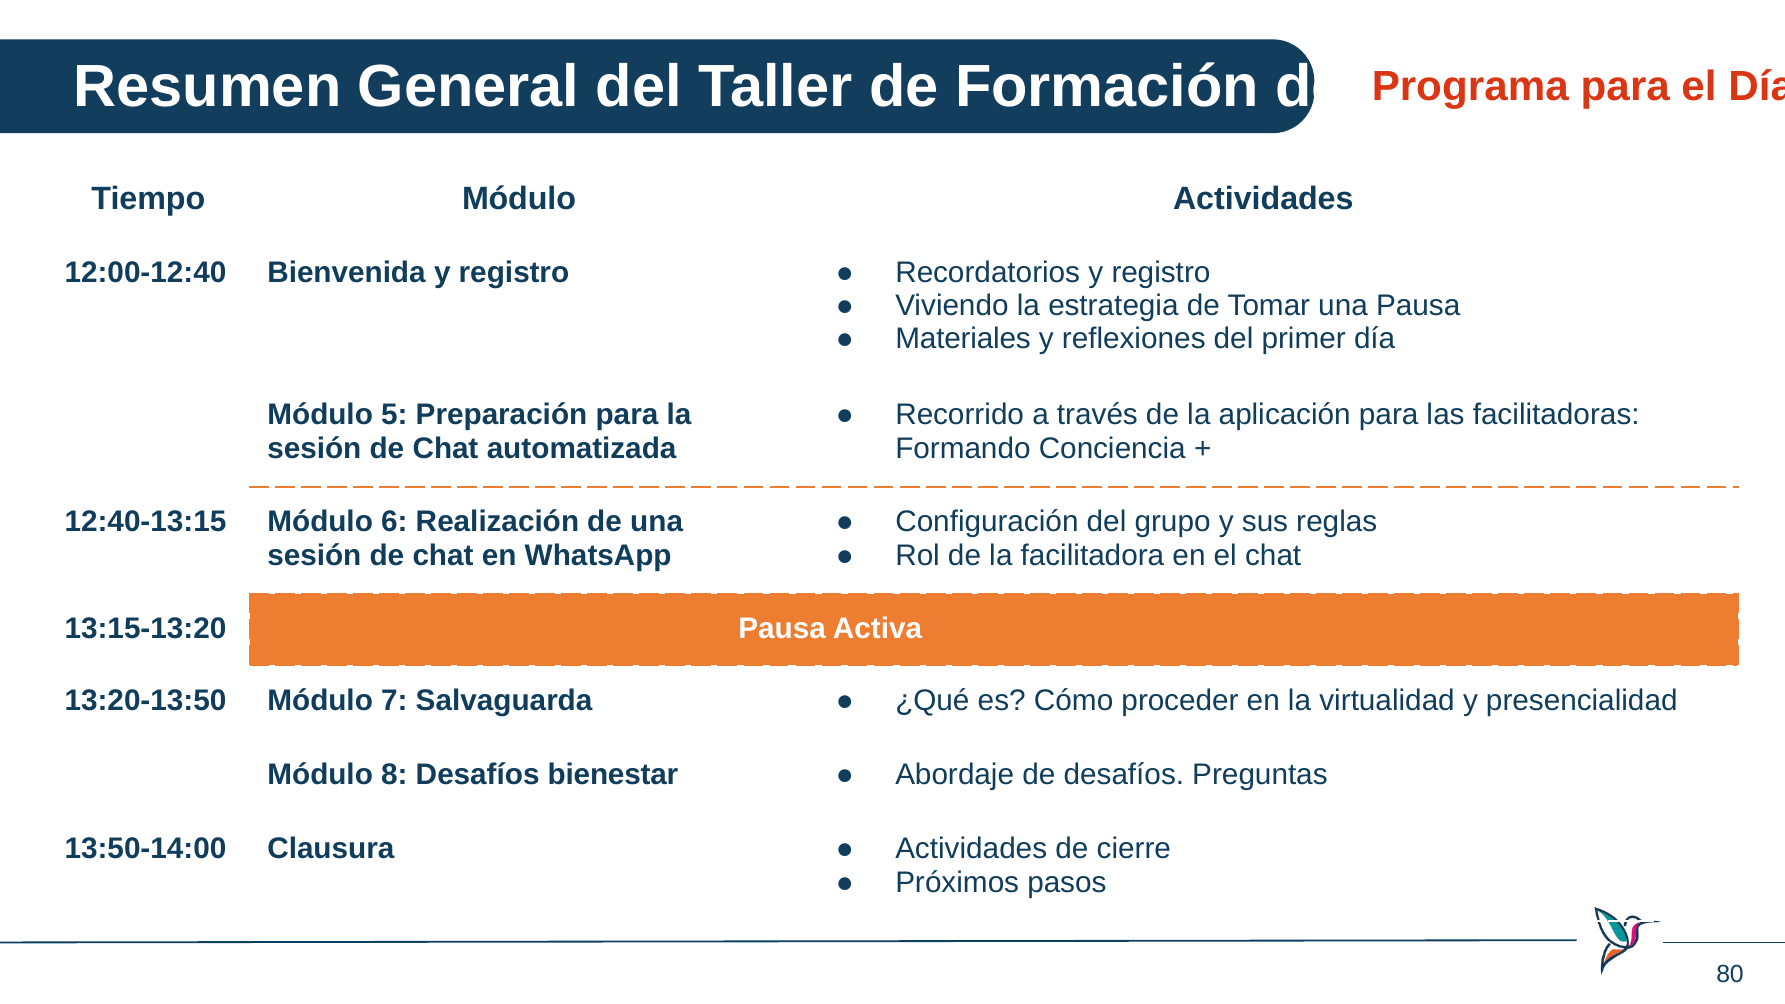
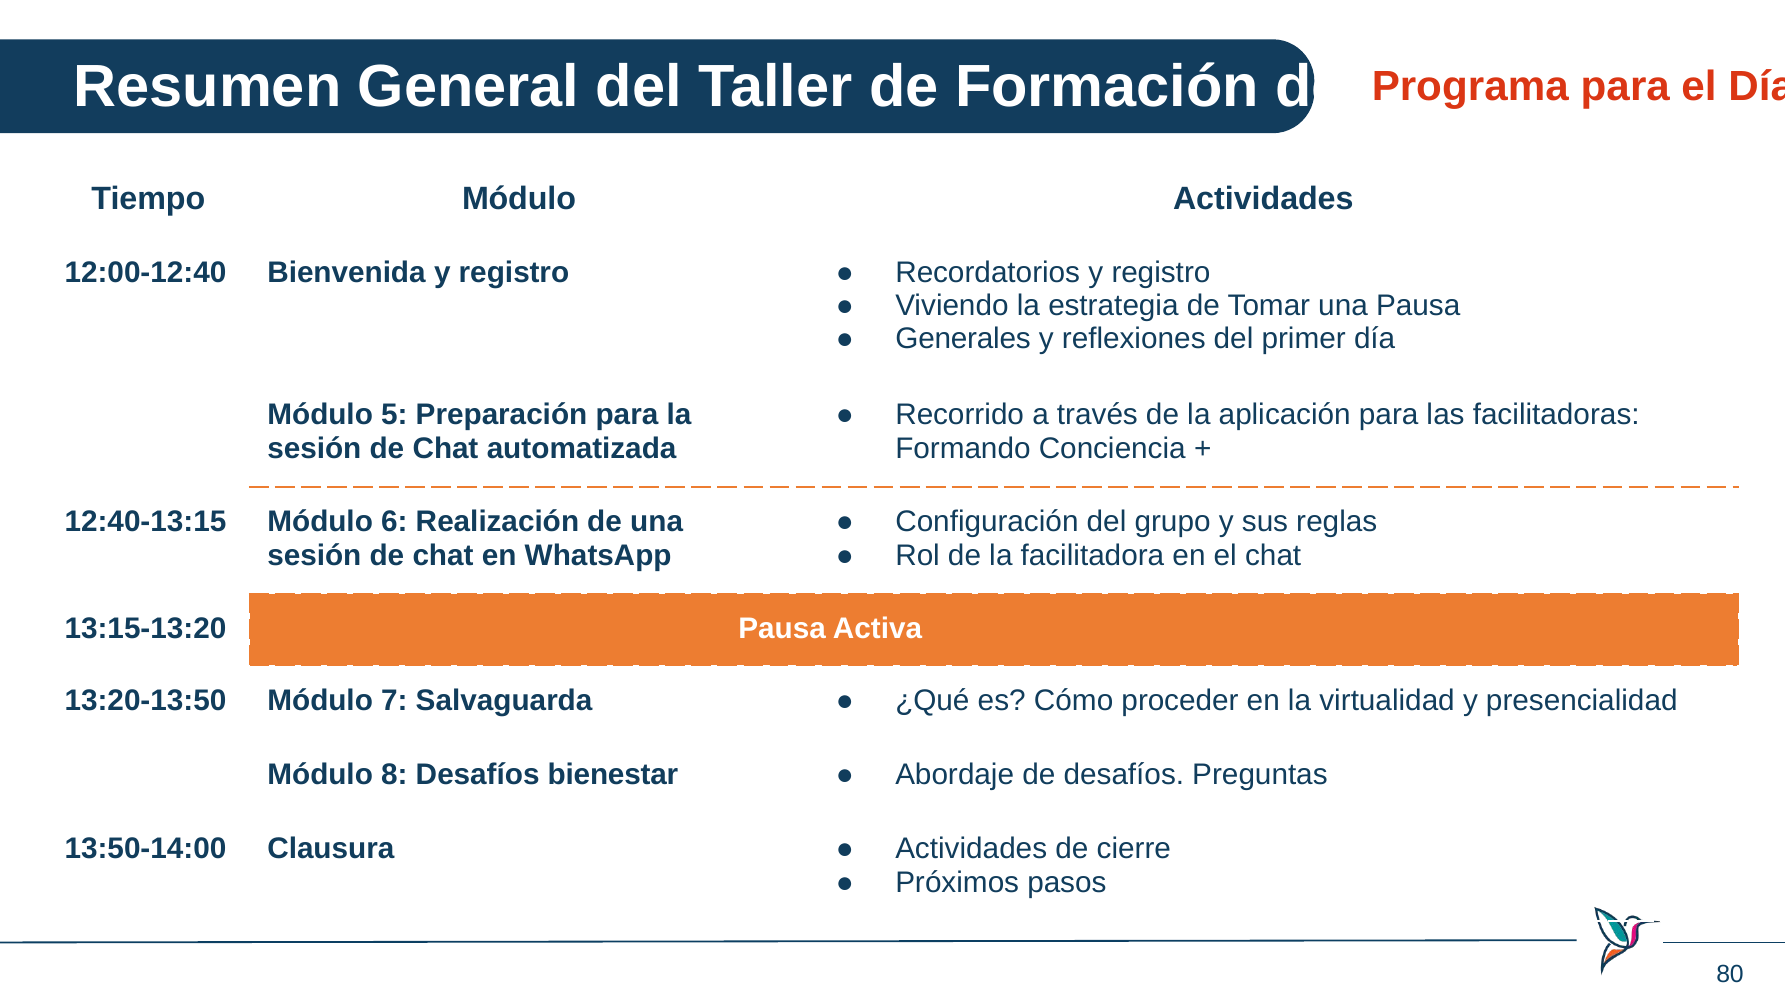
Materiales: Materiales -> Generales (963, 339)
